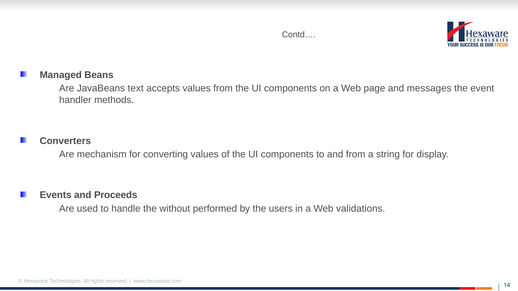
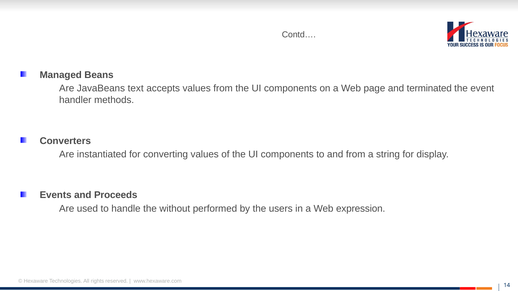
messages: messages -> terminated (429, 89)
mechanism: mechanism -> instantiated (102, 155)
validations: validations -> expression (361, 209)
